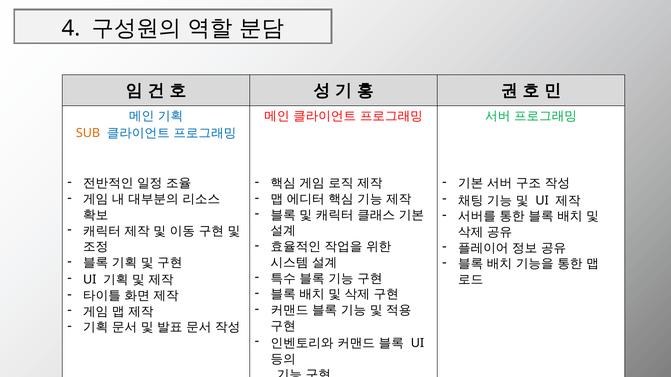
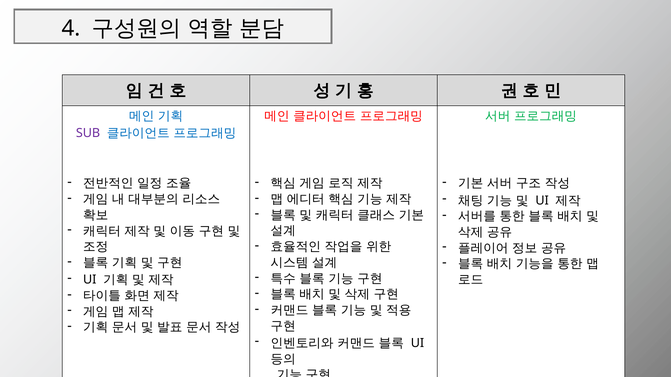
SUB colour: orange -> purple (88, 133)
